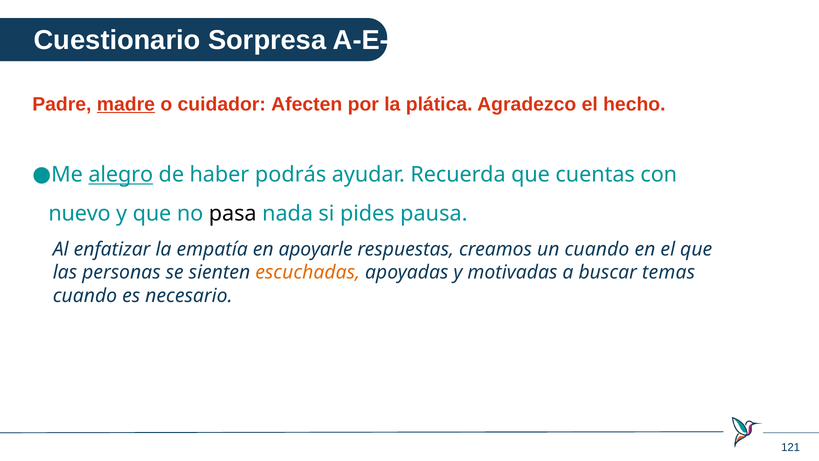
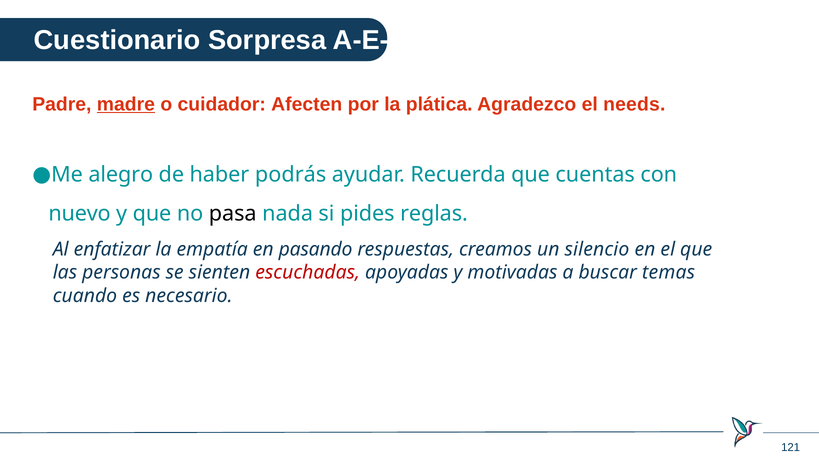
hecho: hecho -> needs (634, 104)
alegro underline: present -> none (121, 175)
pausa: pausa -> reglas (434, 213)
apoyarle: apoyarle -> pasando (316, 249)
un cuando: cuando -> silencio (597, 249)
escuchadas colour: orange -> red (308, 272)
